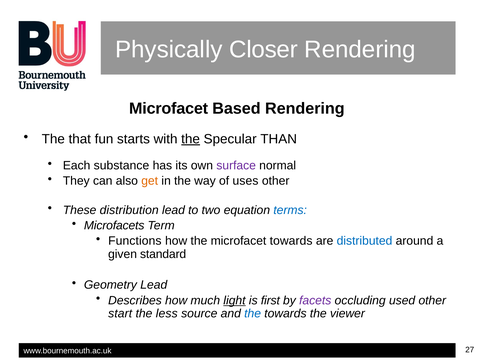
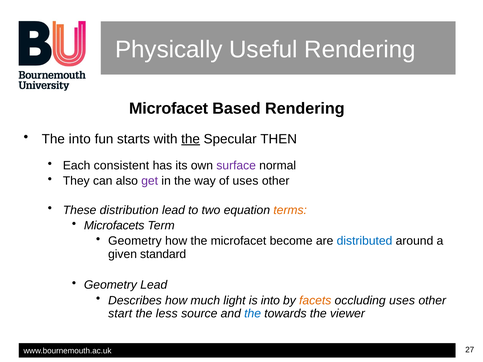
Closer: Closer -> Useful (263, 50)
The that: that -> into (80, 139)
THAN: THAN -> THEN (279, 139)
substance: substance -> consistent (121, 166)
get colour: orange -> purple (150, 181)
terms colour: blue -> orange (290, 210)
Functions: Functions -> Geometry (135, 241)
microfacet towards: towards -> become (291, 241)
light underline: present -> none (234, 301)
is first: first -> into (270, 301)
facets colour: purple -> orange (315, 301)
occluding used: used -> uses (402, 301)
